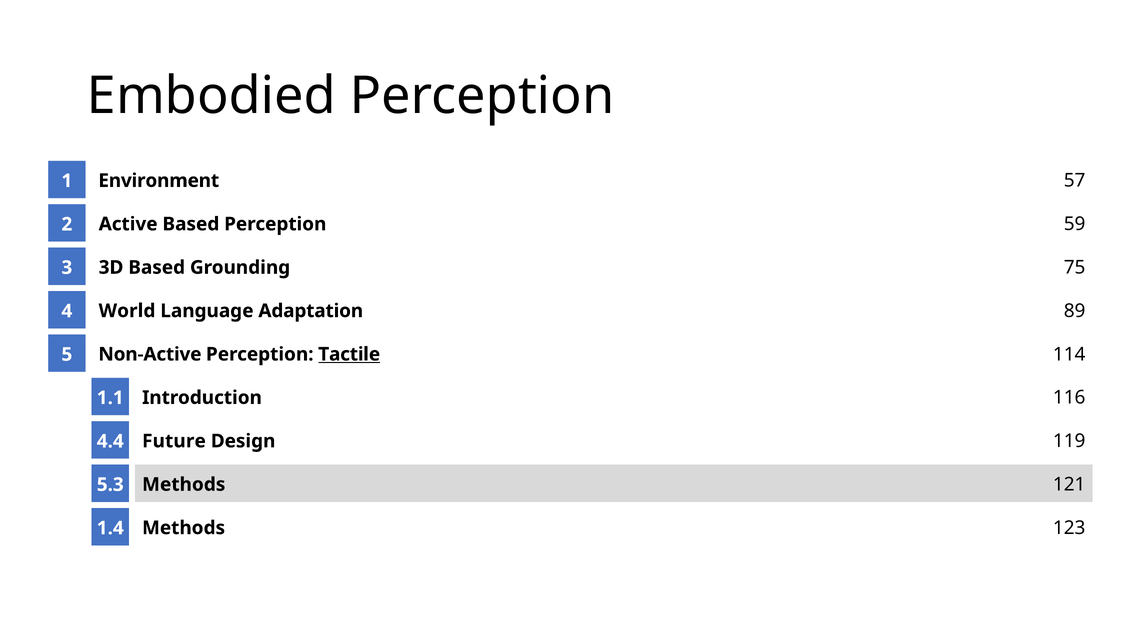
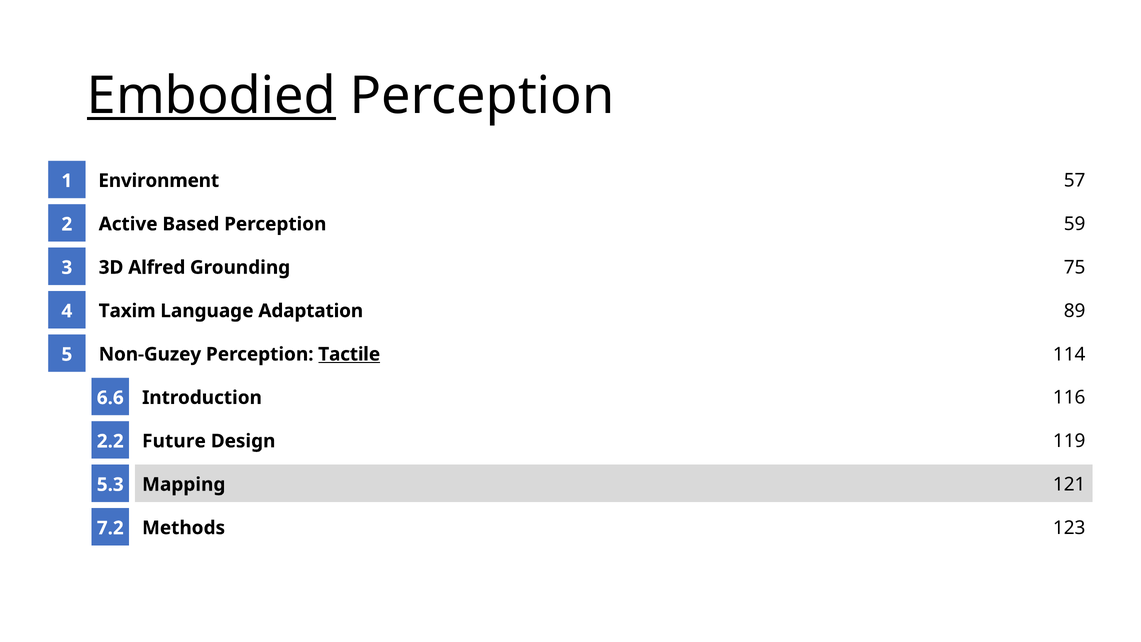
Embodied underline: none -> present (211, 96)
3D Based: Based -> Alfred (157, 267)
World: World -> Taxim (127, 311)
Non-Active: Non-Active -> Non-Guzey (150, 354)
1.1: 1.1 -> 6.6 (110, 398)
4.4: 4.4 -> 2.2 (110, 441)
Methods: Methods -> Mapping (184, 484)
1.4: 1.4 -> 7.2 (110, 528)
